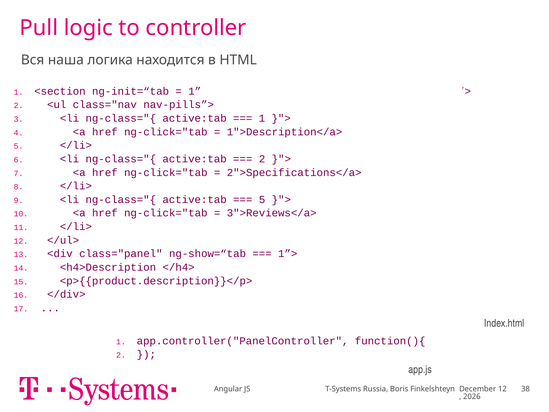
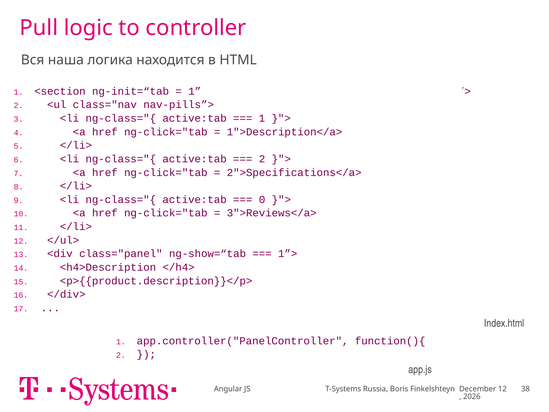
5: 5 -> 0 (262, 199)
